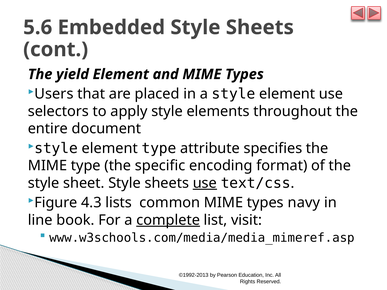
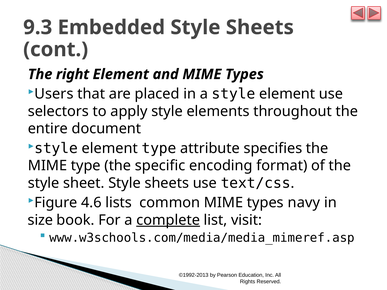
5.6: 5.6 -> 9.3 (38, 27)
yield: yield -> right (73, 74)
use underline: present -> none (205, 183)
4.3: 4.3 -> 4.6 (91, 203)
line: line -> size (40, 220)
